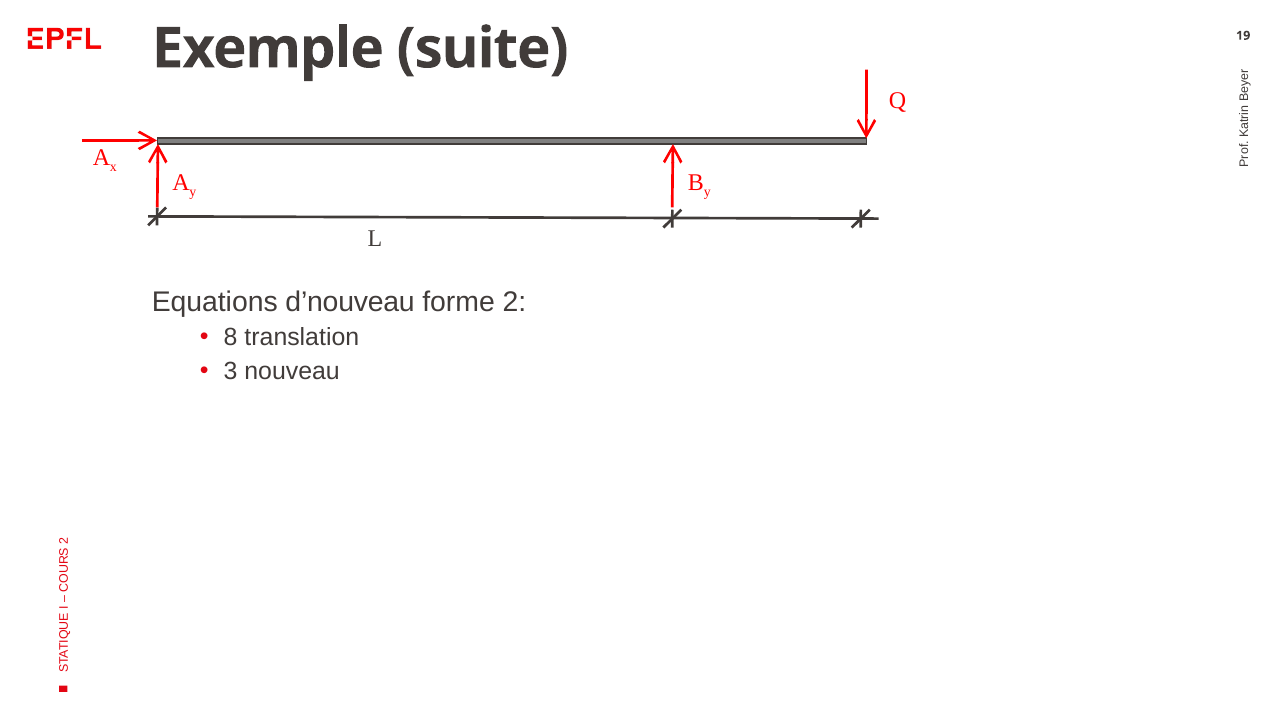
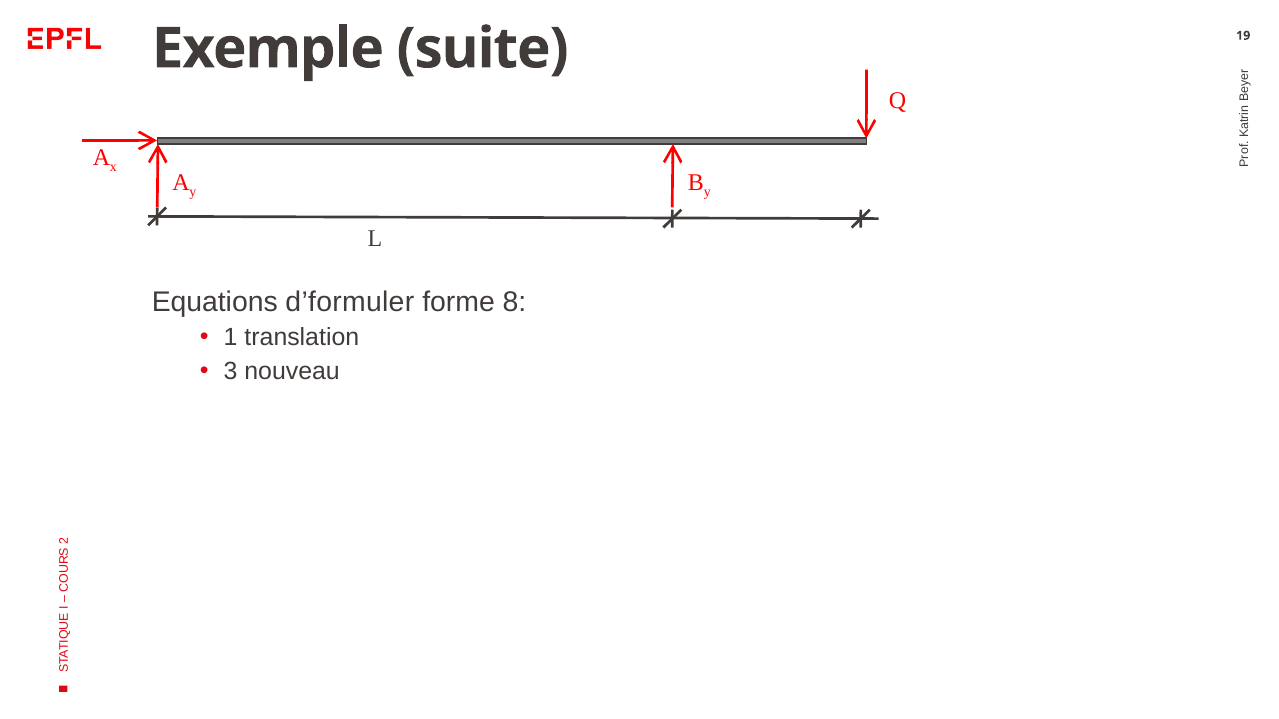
d’nouveau: d’nouveau -> d’formuler (350, 302)
forme 2: 2 -> 8 (514, 302)
8: 8 -> 1 (231, 338)
